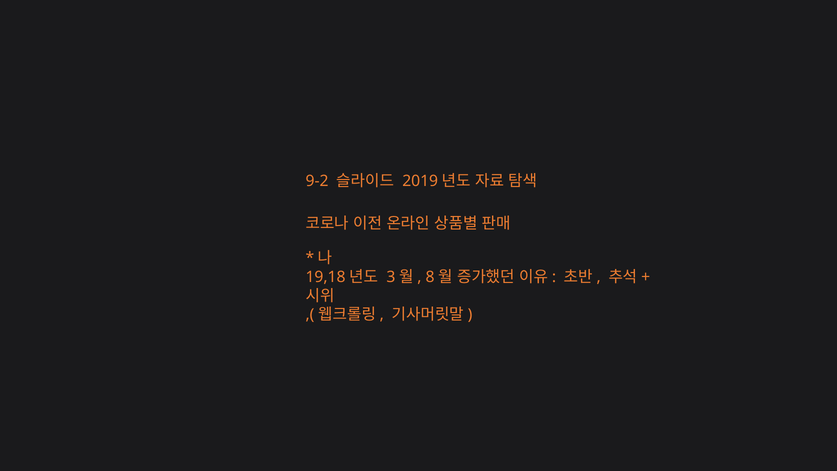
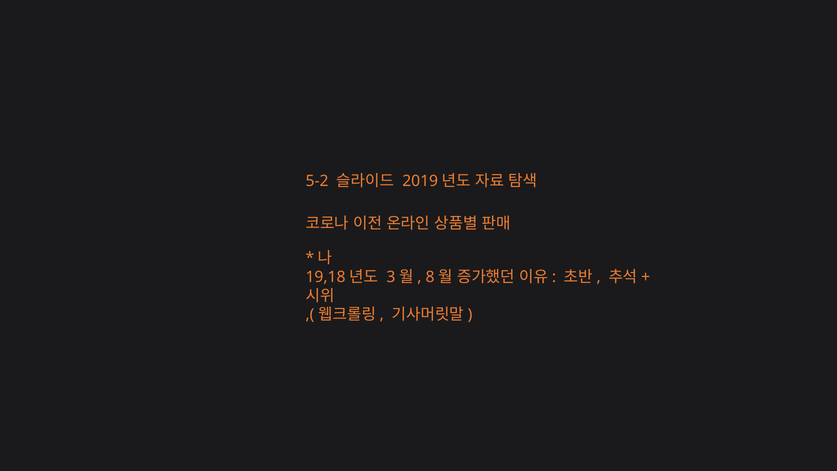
9-2: 9-2 -> 5-2 (317, 181)
